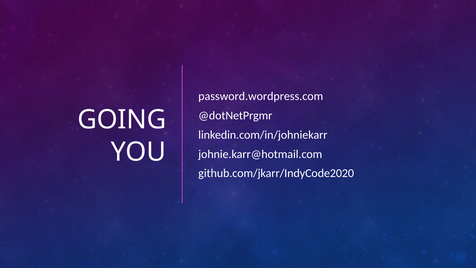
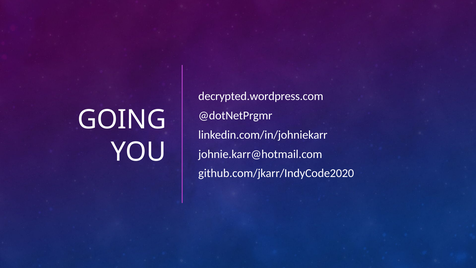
password.wordpress.com: password.wordpress.com -> decrypted.wordpress.com (261, 96)
